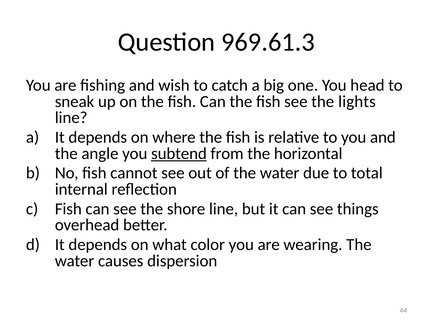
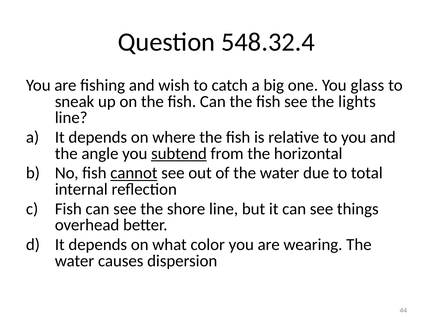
969.61.3: 969.61.3 -> 548.32.4 (268, 42)
head: head -> glass (367, 85)
cannot underline: none -> present (134, 173)
